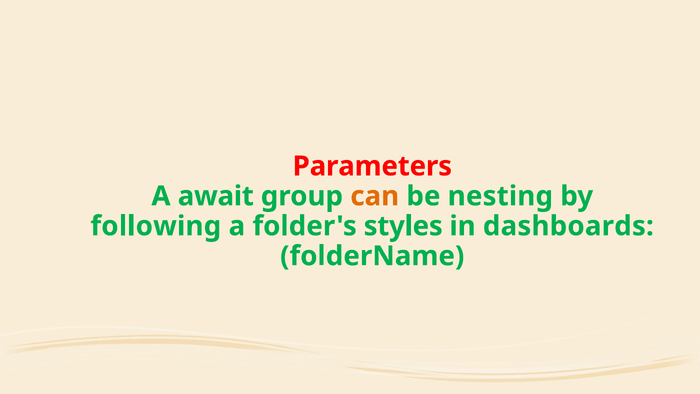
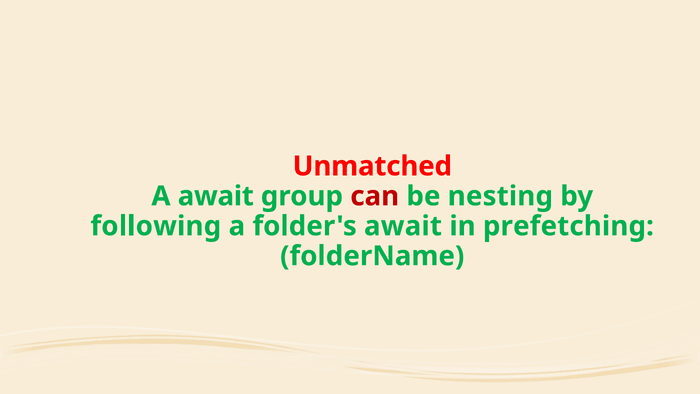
Parameters: Parameters -> Unmatched (372, 166)
can colour: orange -> red (375, 196)
folder's styles: styles -> await (403, 226)
dashboards: dashboards -> prefetching (568, 226)
